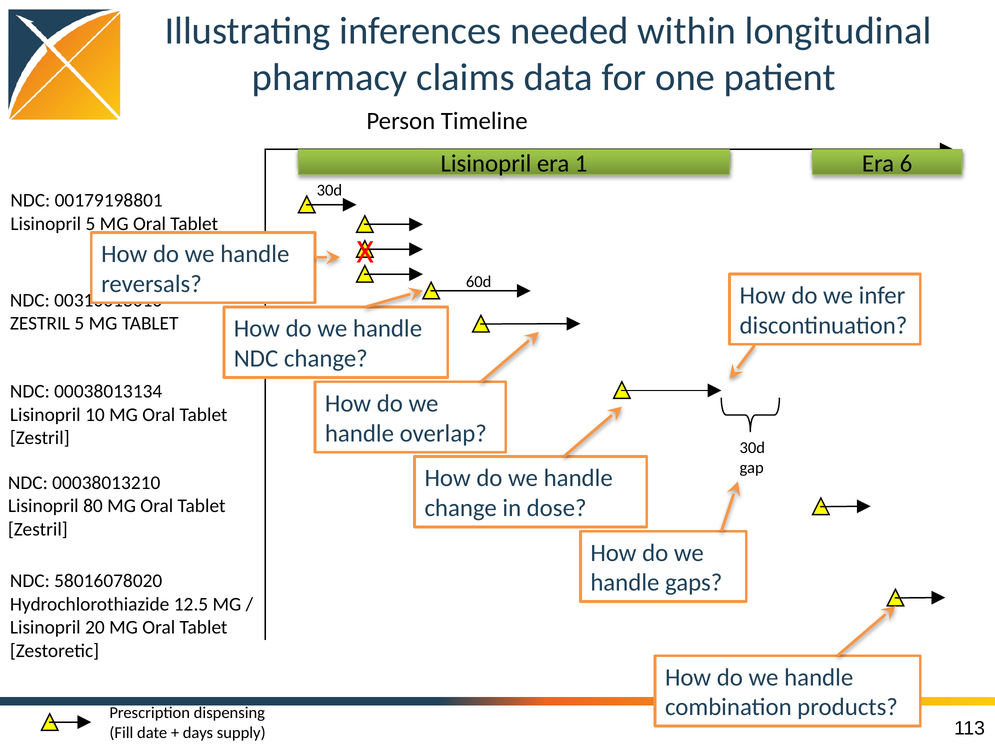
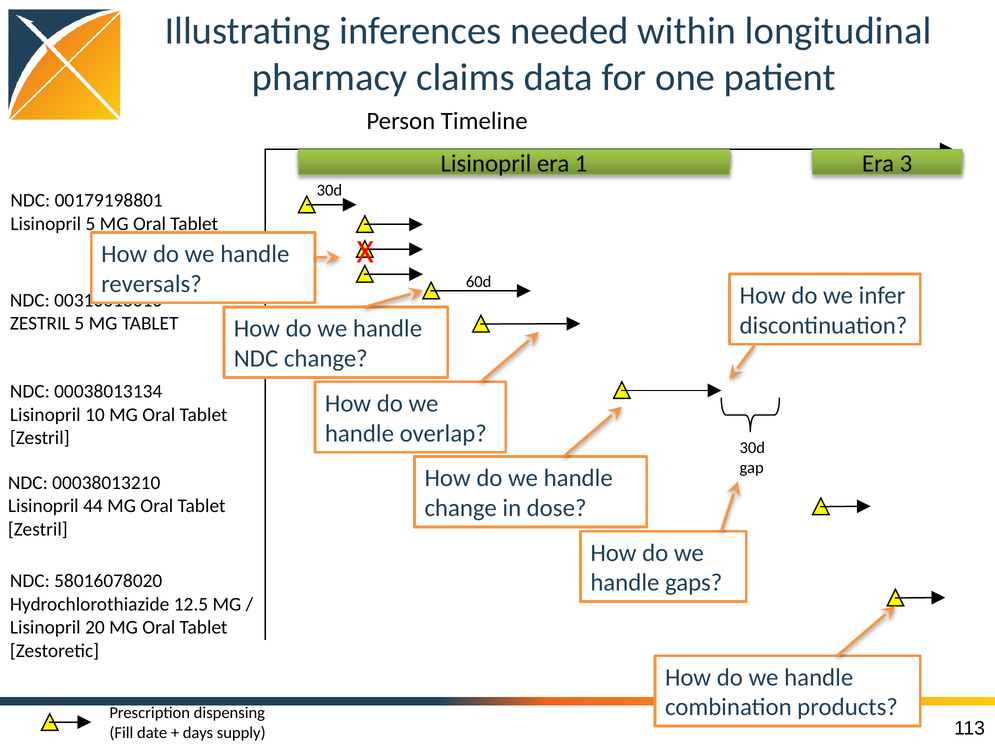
6: 6 -> 3 (906, 163)
80: 80 -> 44 (93, 505)
